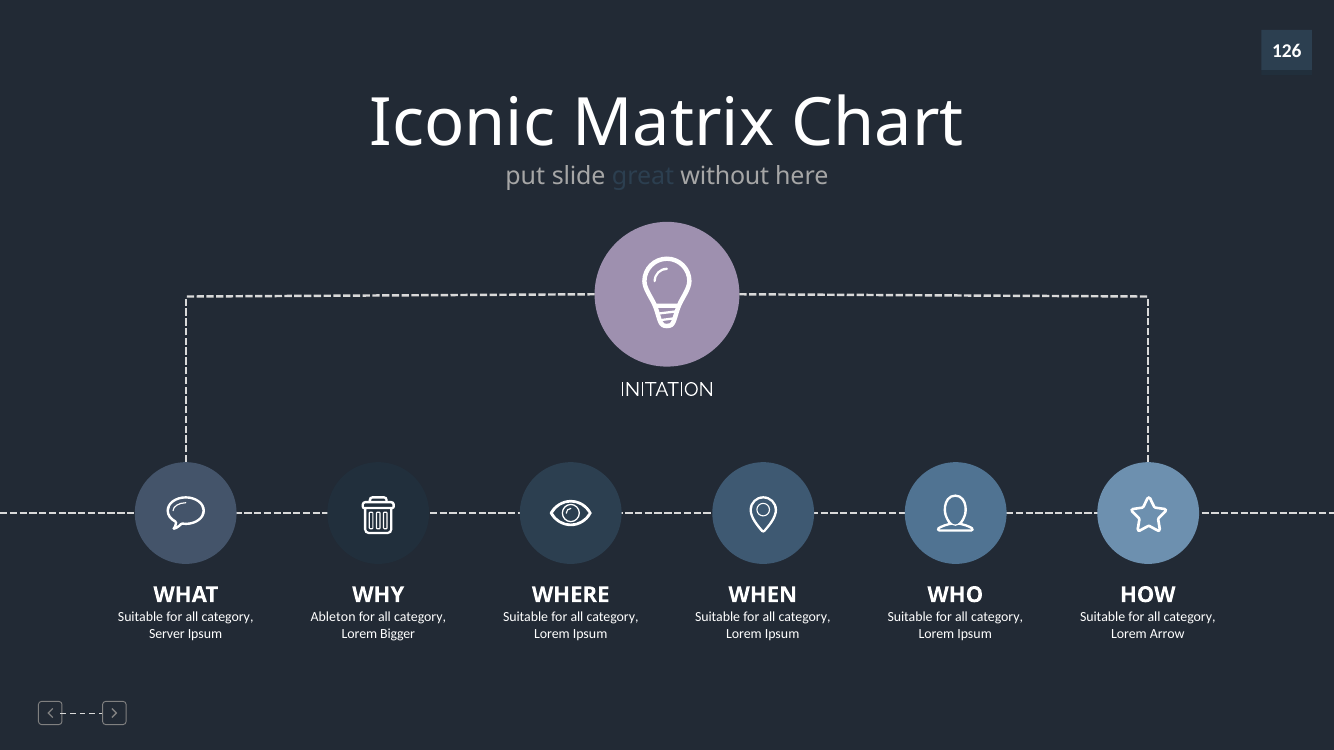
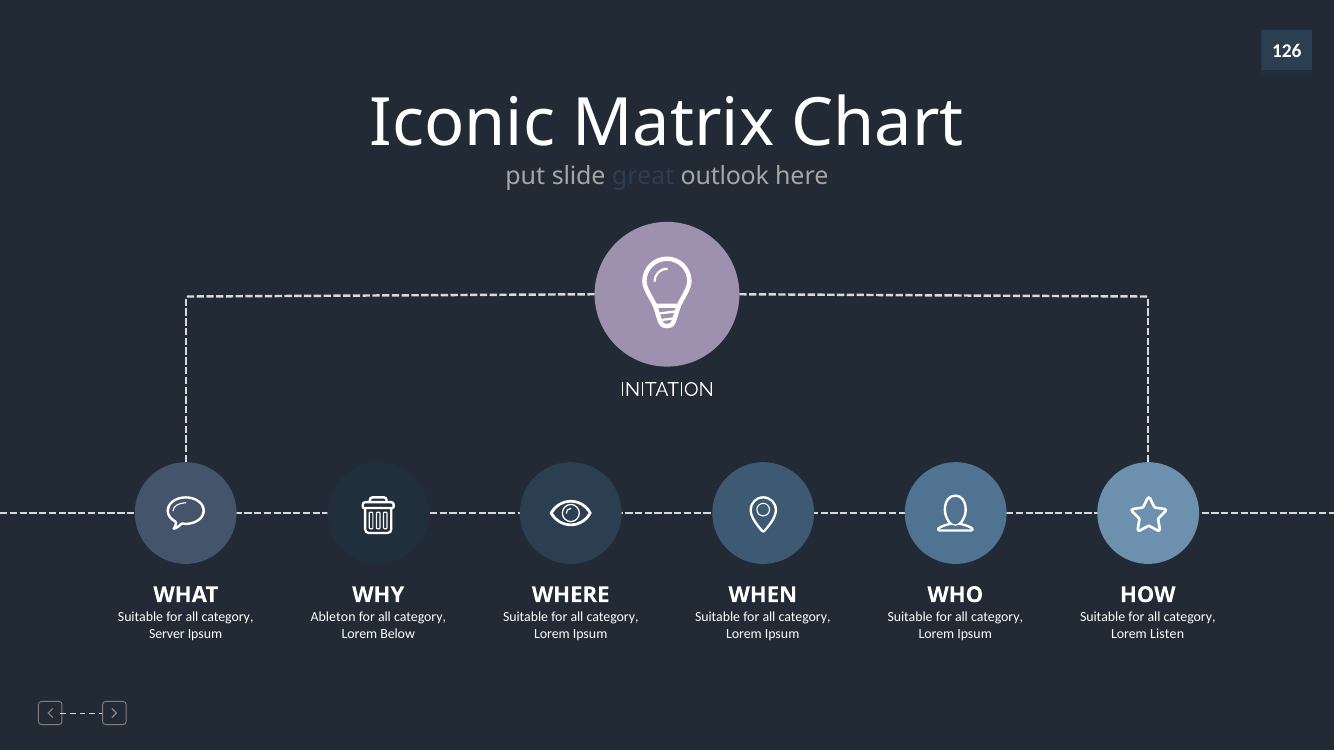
without: without -> outlook (725, 177)
Bigger: Bigger -> Below (398, 634)
Arrow: Arrow -> Listen (1167, 634)
